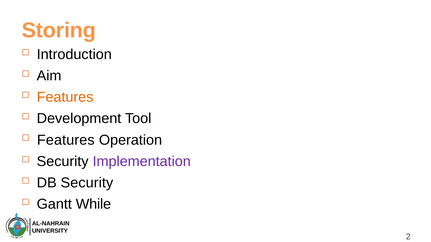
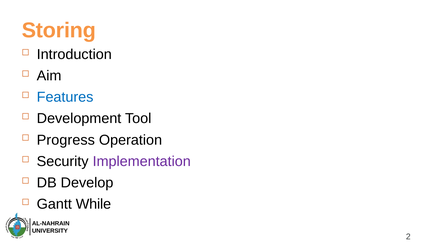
Features colour: orange -> blue (65, 97)
Features: Features -> Progress (66, 140)
DB Security: Security -> Develop (87, 183)
